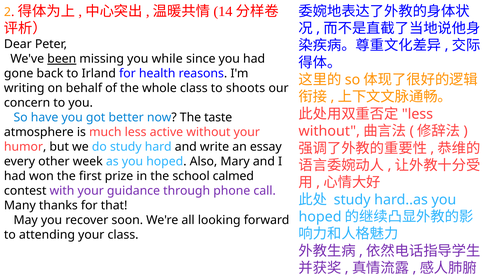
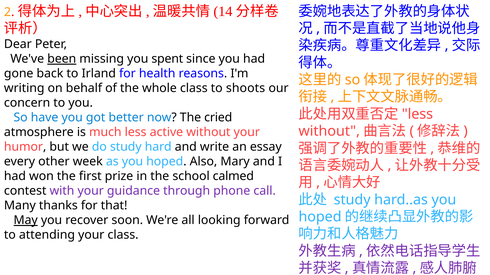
while: while -> spent (167, 59)
taste: taste -> cried (218, 118)
May underline: none -> present (26, 221)
